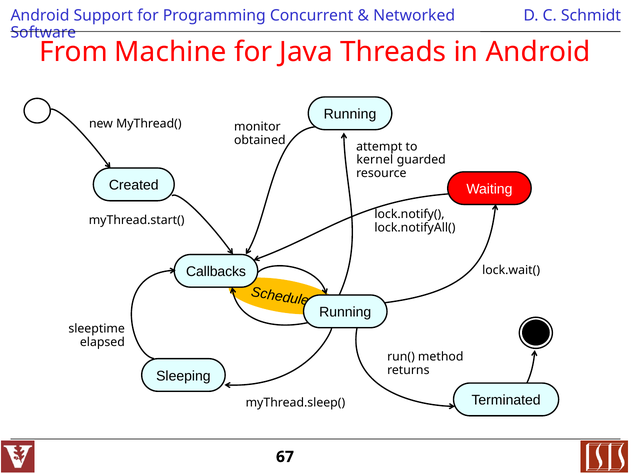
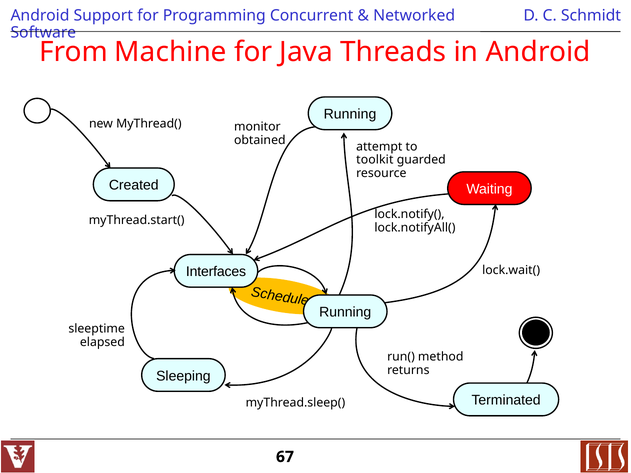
kernel: kernel -> toolkit (375, 160)
Callbacks: Callbacks -> Interfaces (216, 272)
